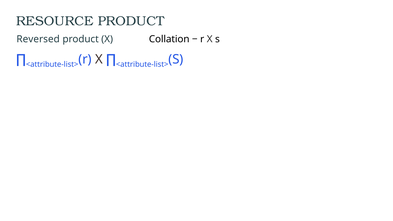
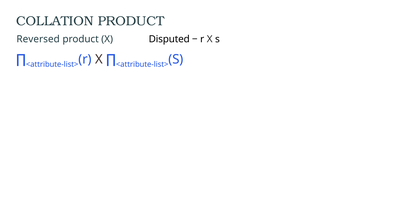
RESOURCE: RESOURCE -> COLLATION (55, 21)
Collation: Collation -> Disputed (169, 39)
